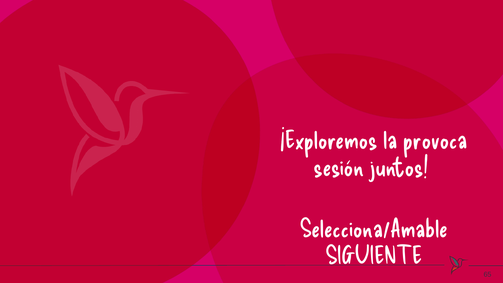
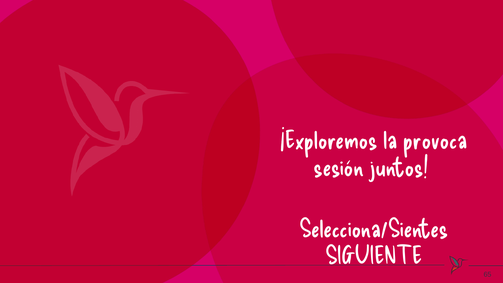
Selecciona/Amable: Selecciona/Amable -> Selecciona/Sientes (374, 229)
